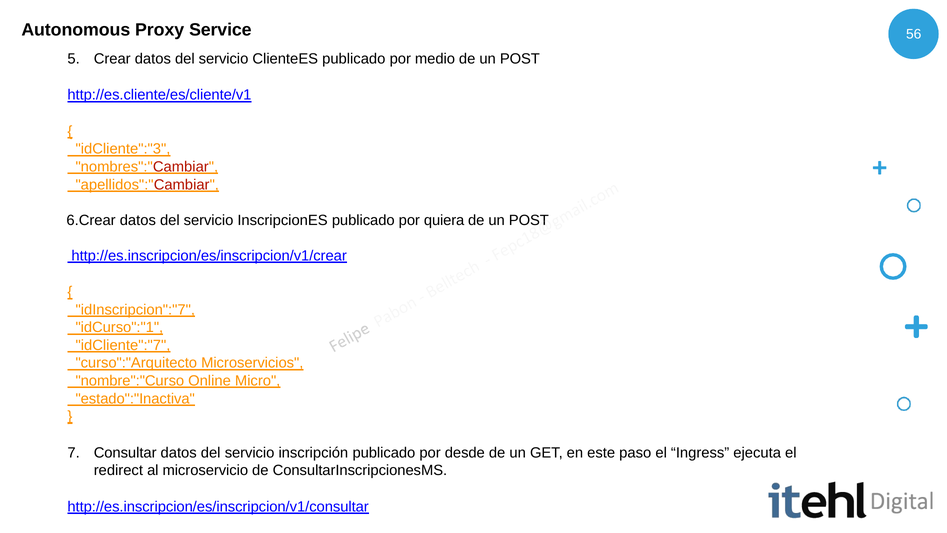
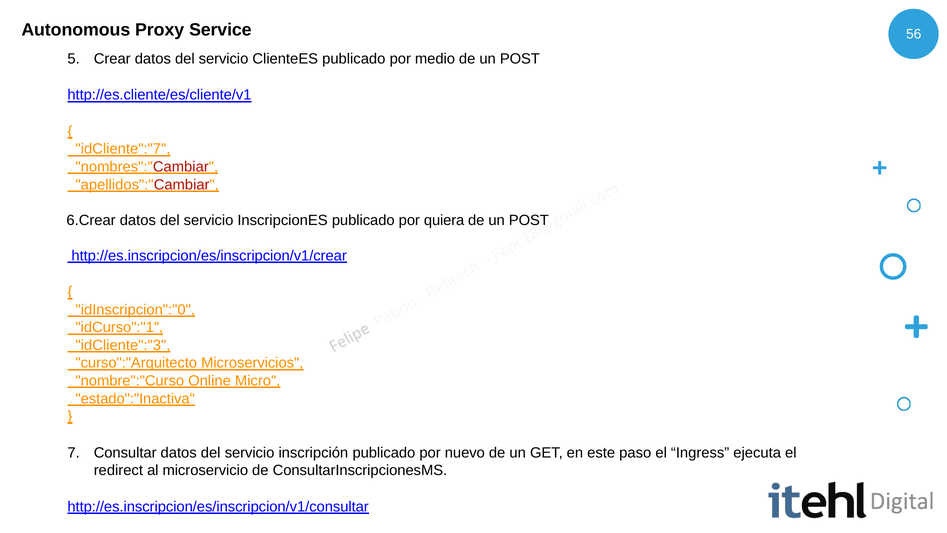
idCliente":"3: idCliente":"3 -> idCliente":"7 (123, 149)
idInscripcion":"7: idInscripcion":"7 -> idInscripcion":"0 (135, 310)
idCliente":"7: idCliente":"7 -> idCliente":"3 (123, 345)
desde: desde -> nuevo (465, 452)
